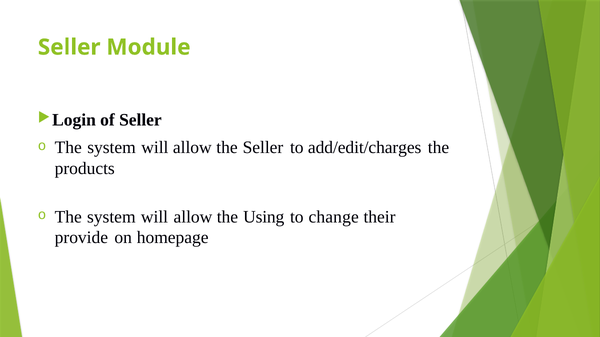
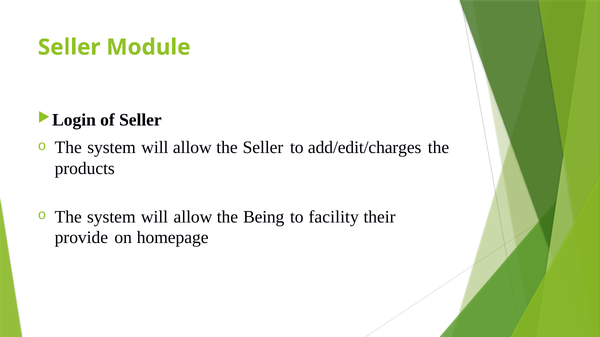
Using: Using -> Being (264, 217)
change: change -> facility (334, 217)
